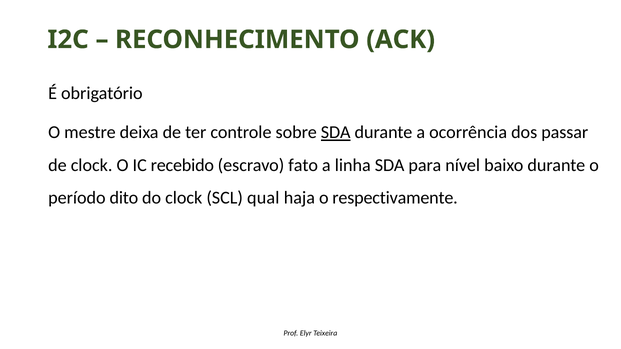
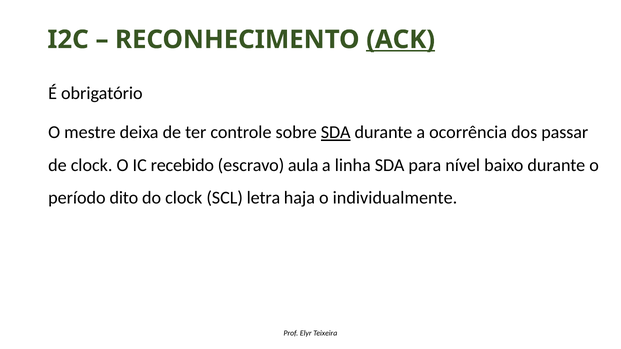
ACK underline: none -> present (401, 40)
fato: fato -> aula (303, 165)
qual: qual -> letra (263, 198)
respectivamente: respectivamente -> individualmente (395, 198)
